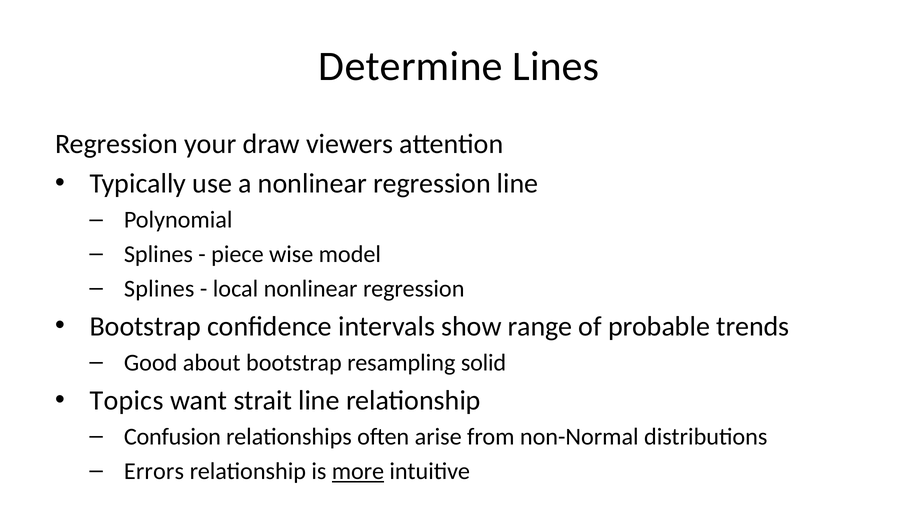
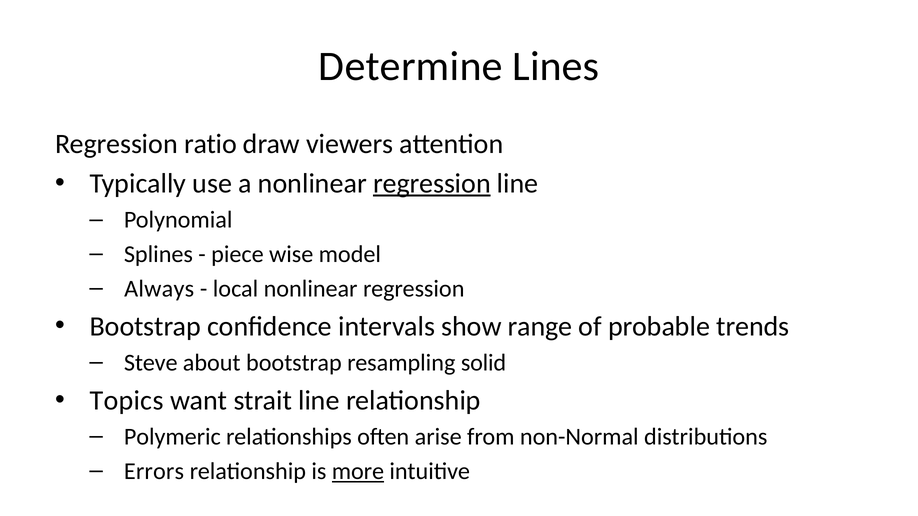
your: your -> ratio (210, 144)
regression underline: none -> present (432, 184)
Splines: Splines -> Always (159, 289)
Good: Good -> Steve (151, 363)
Confusion: Confusion -> Polymeric (172, 437)
